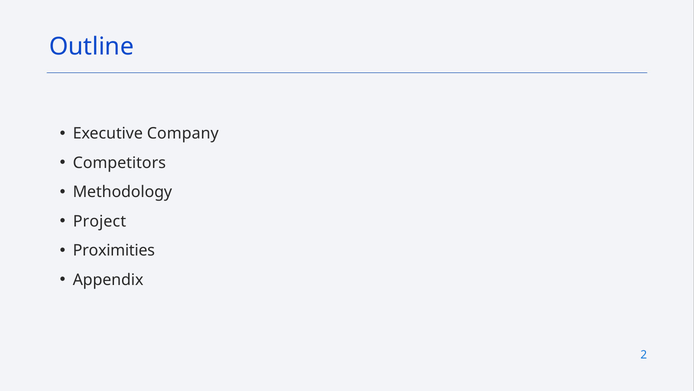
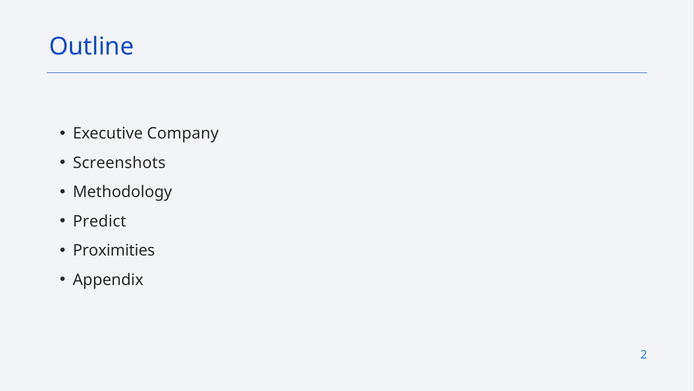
Competitors: Competitors -> Screenshots (119, 163)
Project: Project -> Predict (100, 221)
